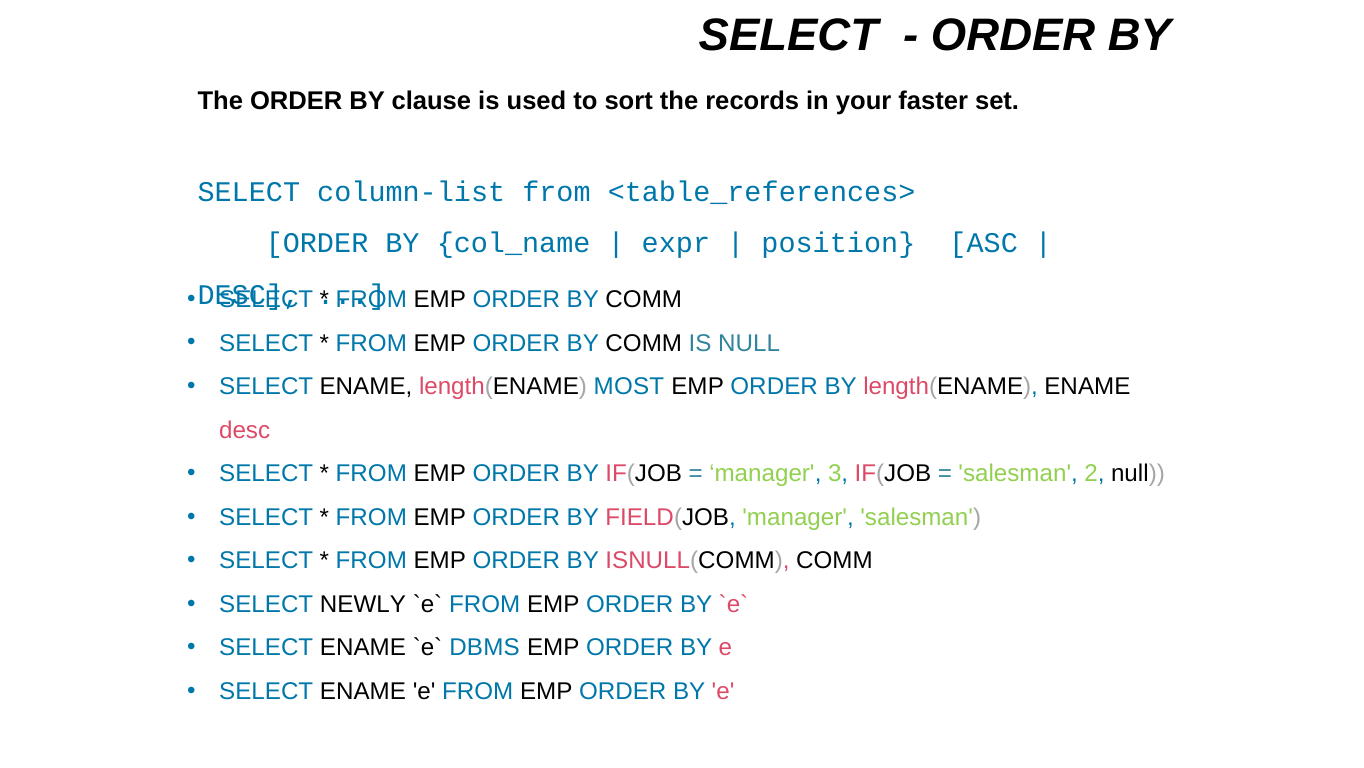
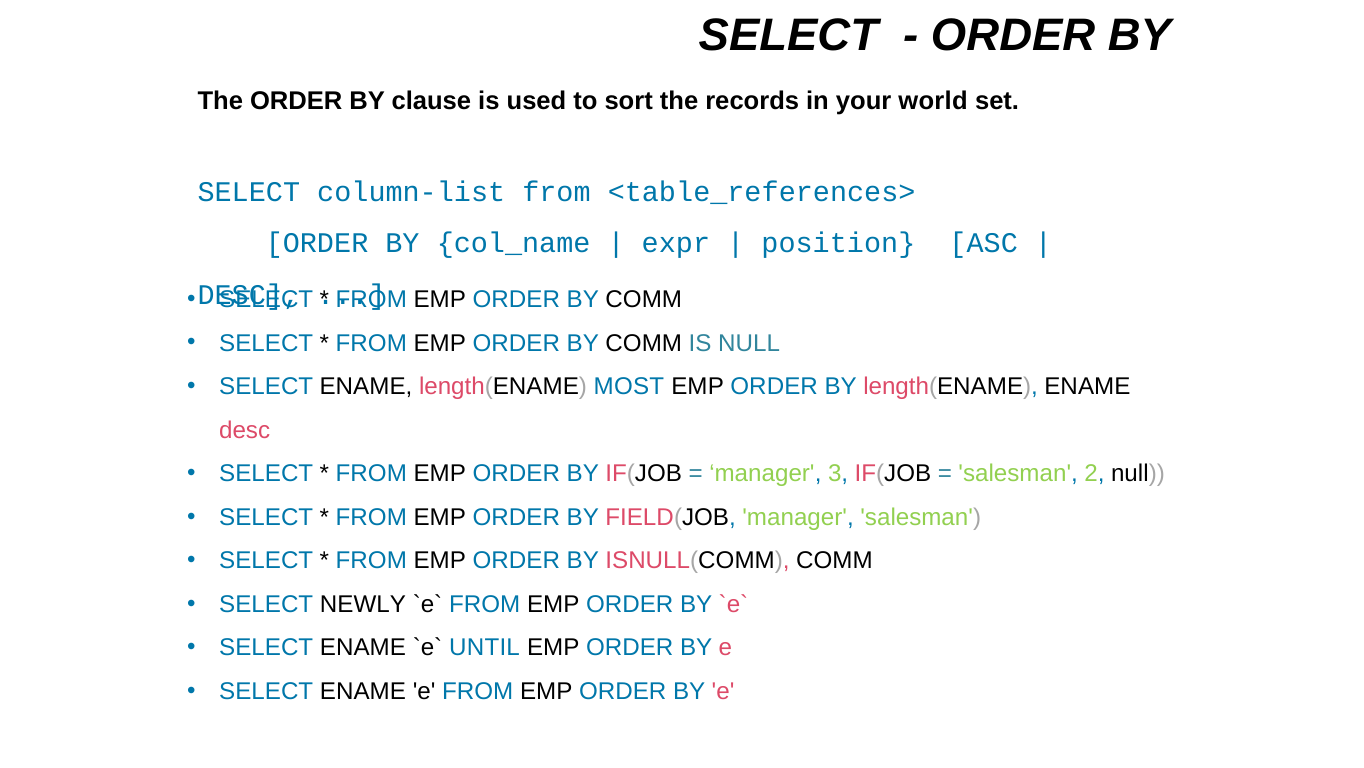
faster: faster -> world (933, 101)
DBMS: DBMS -> UNTIL (485, 647)
